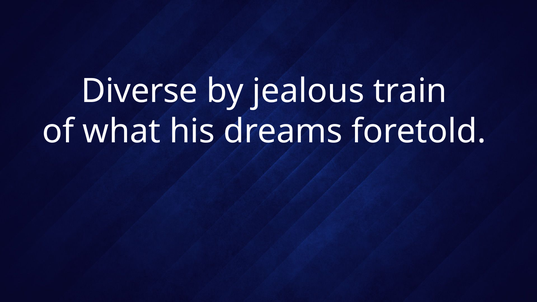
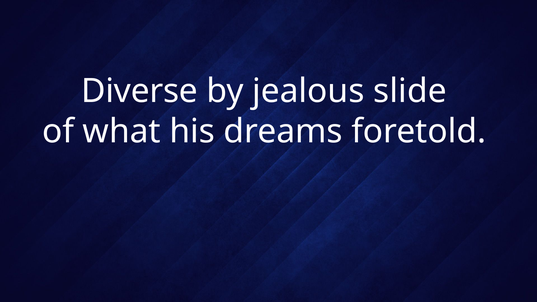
train: train -> slide (410, 91)
